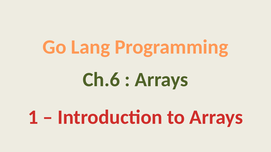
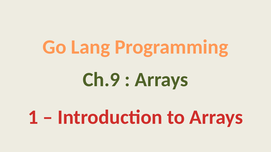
Ch.6: Ch.6 -> Ch.9 (101, 80)
